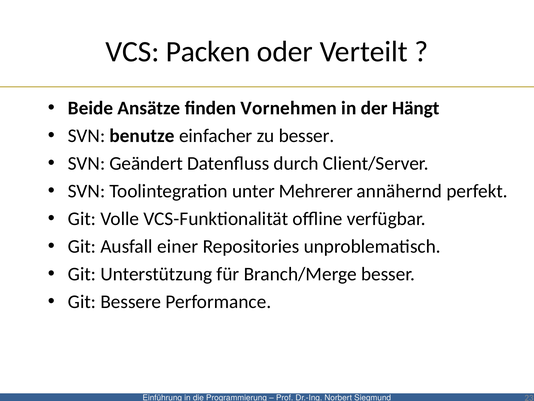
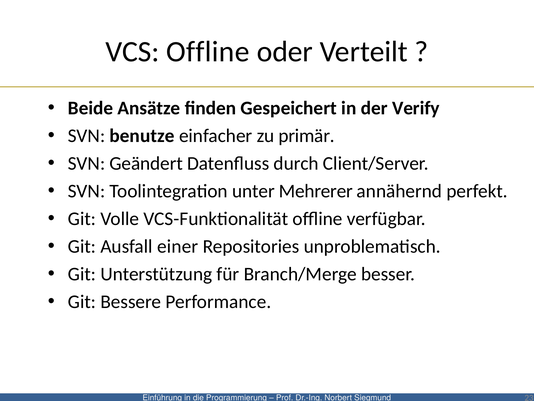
VCS Packen: Packen -> Offline (208, 51)
Vornehmen: Vornehmen -> Gespeichert (289, 108)
Hängt: Hängt -> Verify (416, 108)
zu besser: besser -> primär (307, 136)
